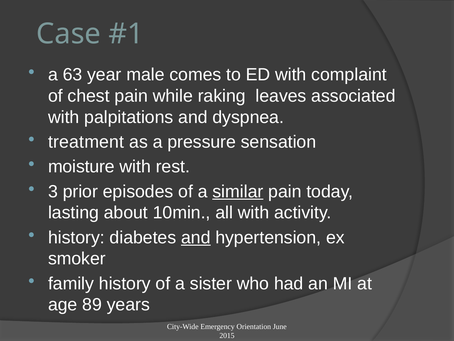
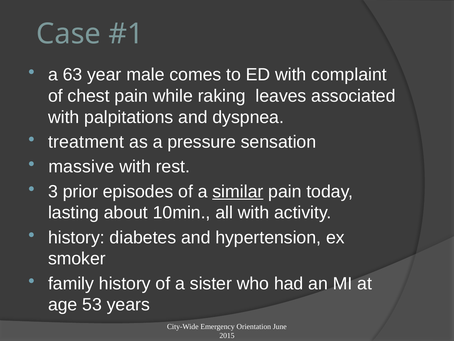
moisture: moisture -> massive (81, 167)
and underline: present -> none (196, 237)
89: 89 -> 53 (92, 304)
